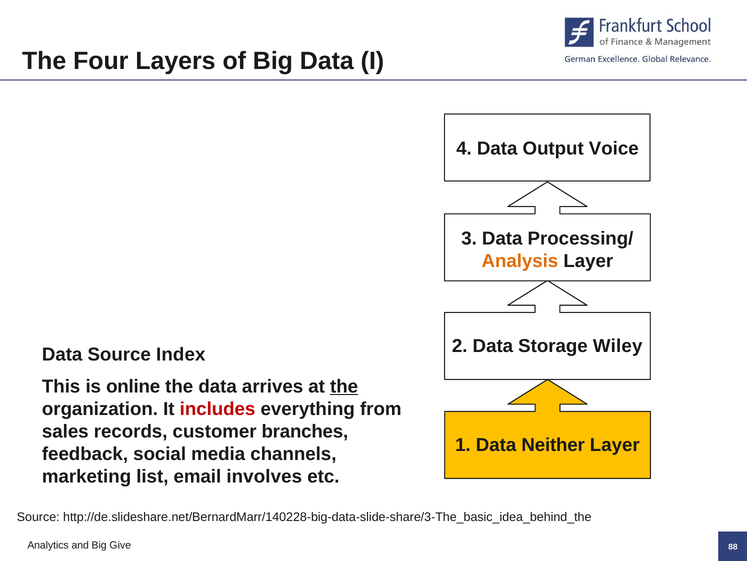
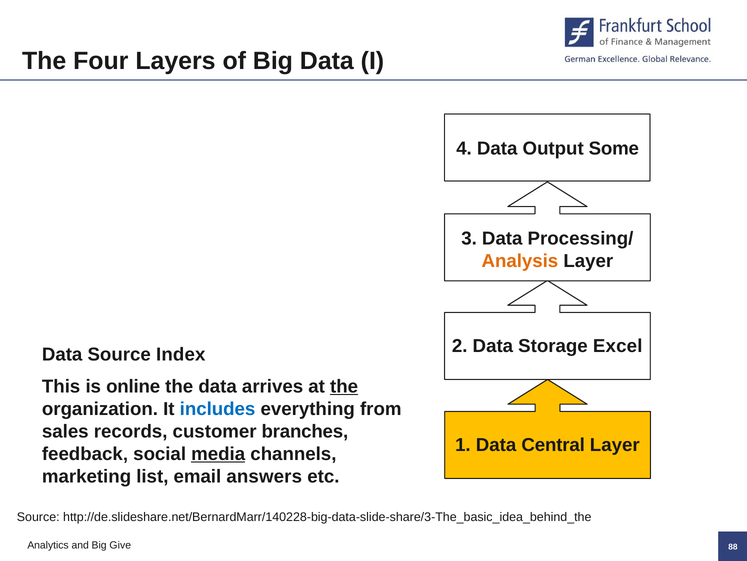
Voice: Voice -> Some (614, 149)
Wiley: Wiley -> Excel (618, 346)
includes colour: red -> blue (218, 408)
Neither: Neither -> Central (553, 445)
media underline: none -> present (218, 453)
involves: involves -> answers (264, 476)
